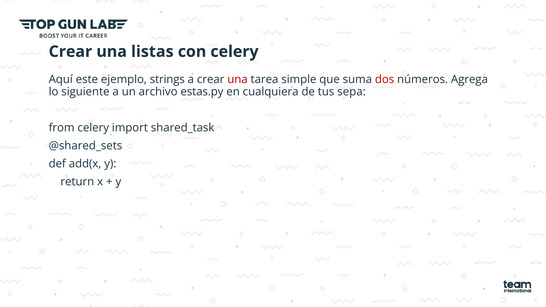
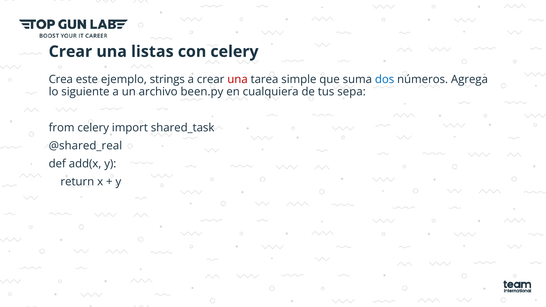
Aquí: Aquí -> Crea (61, 79)
dos colour: red -> blue (385, 79)
estas.py: estas.py -> been.py (202, 92)
@shared_sets: @shared_sets -> @shared_real (85, 146)
